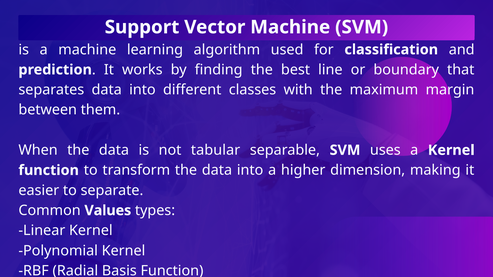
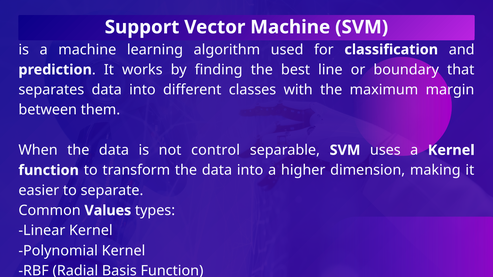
tabular: tabular -> control (216, 150)
